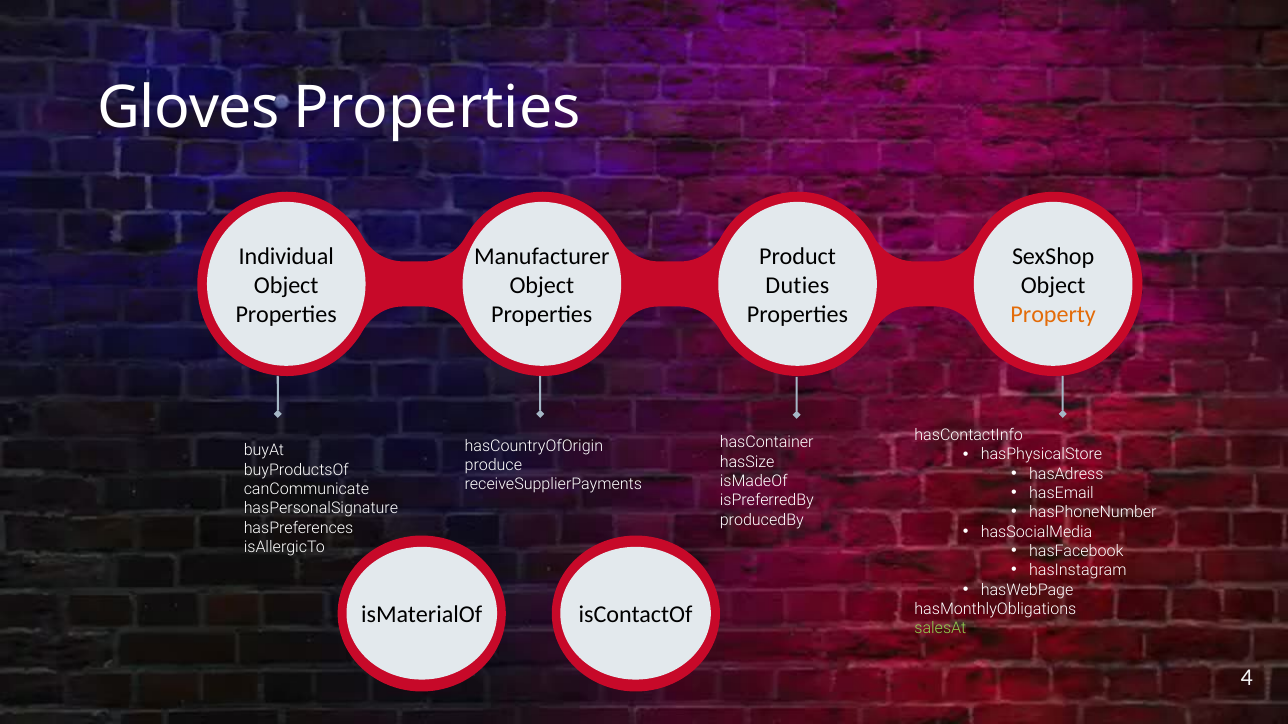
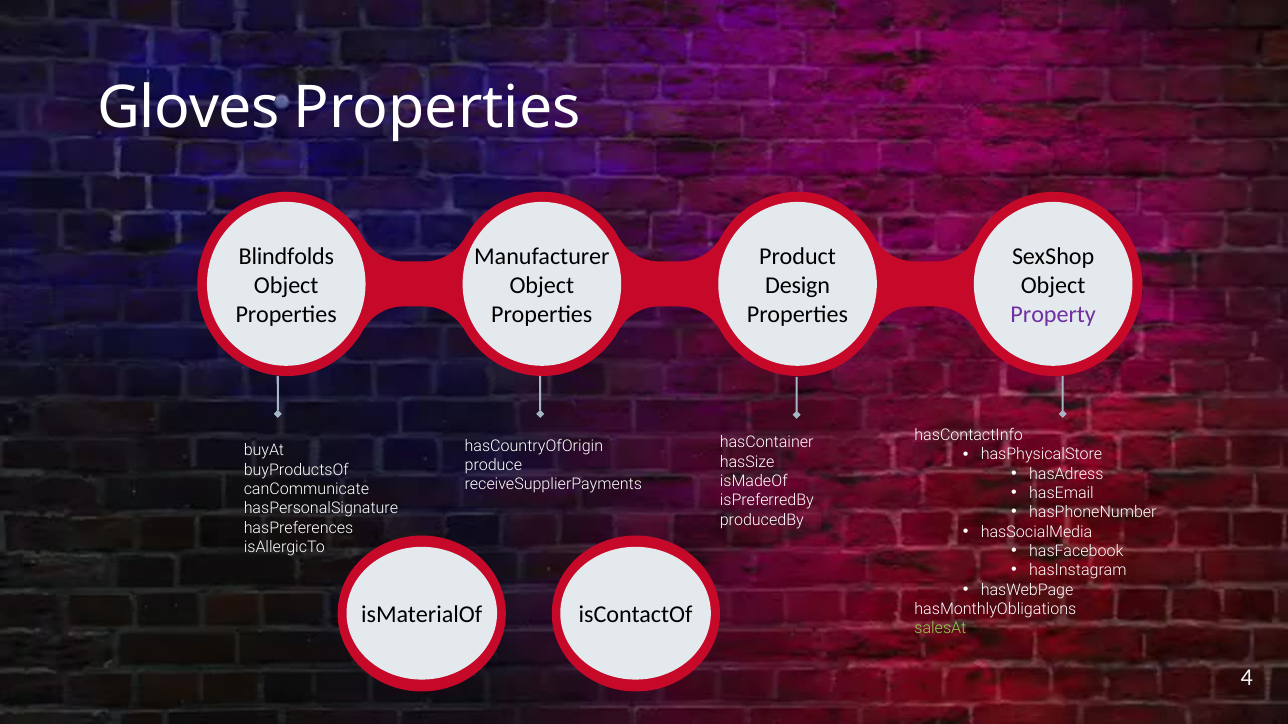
Individual: Individual -> Blindfolds (286, 257)
Duties: Duties -> Design (798, 286)
Property colour: orange -> purple (1053, 315)
